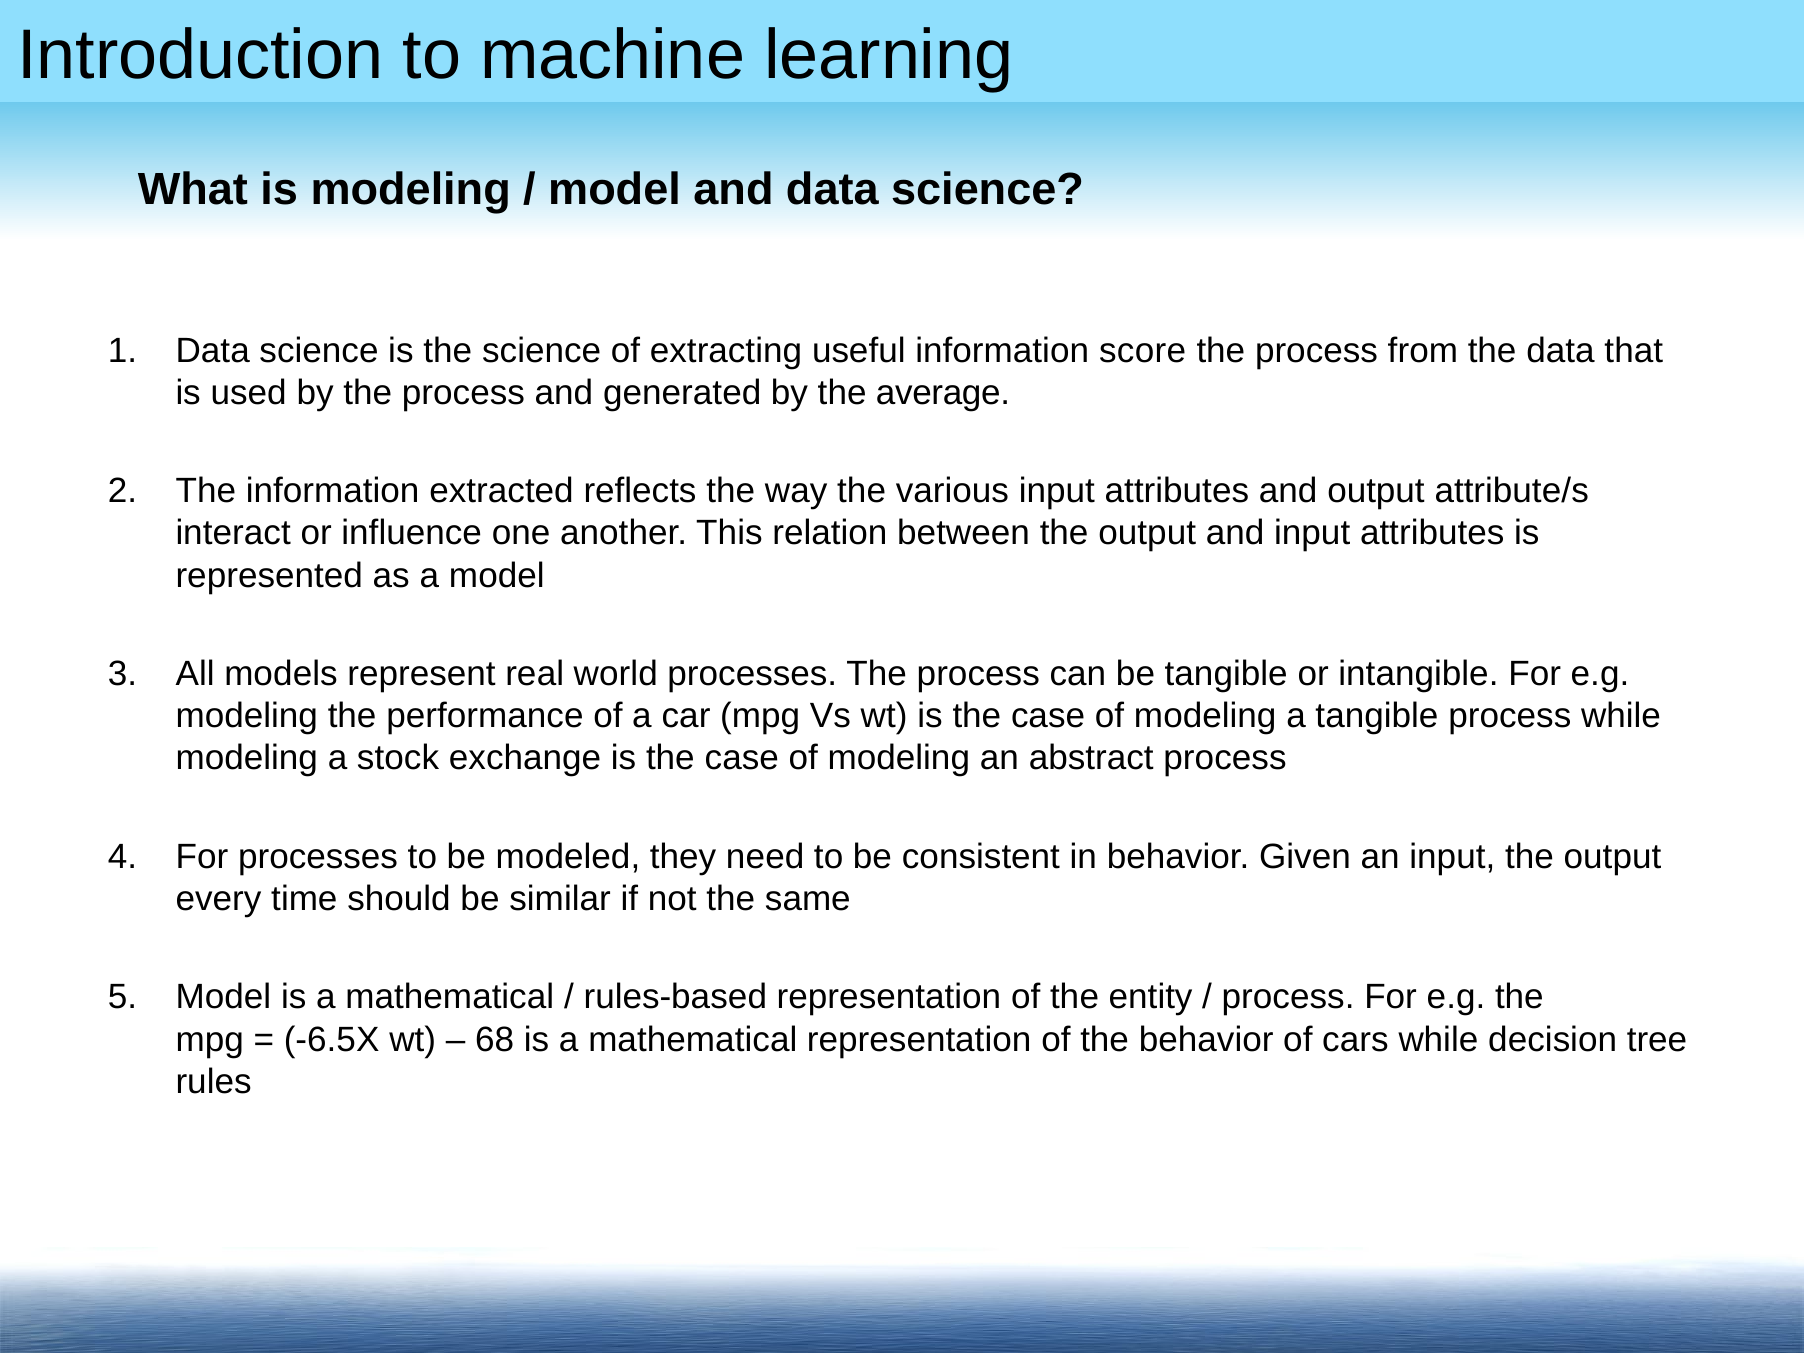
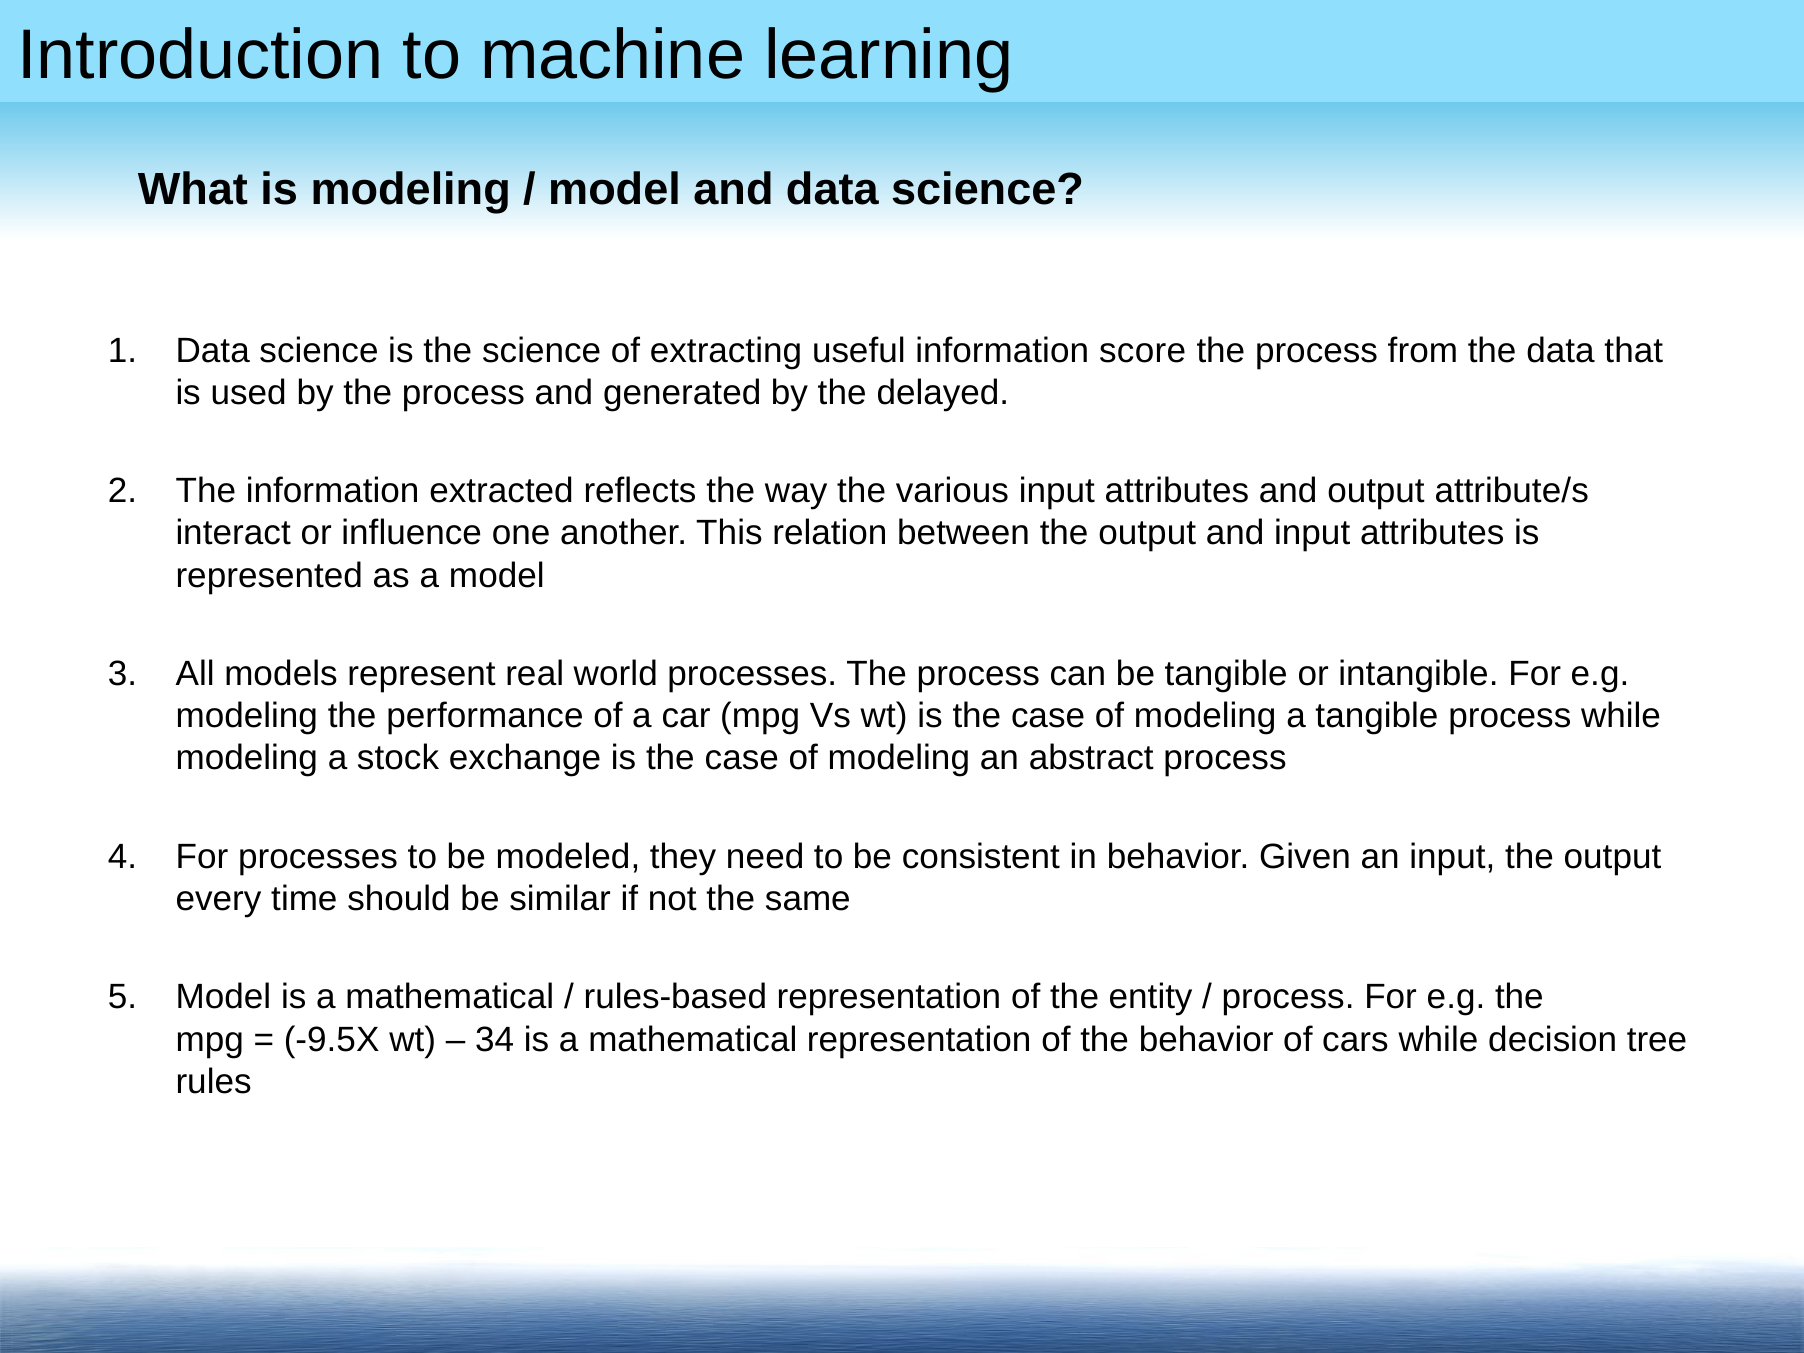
average: average -> delayed (943, 393)
-6.5X: -6.5X -> -9.5X (332, 1040)
68: 68 -> 34 (495, 1040)
